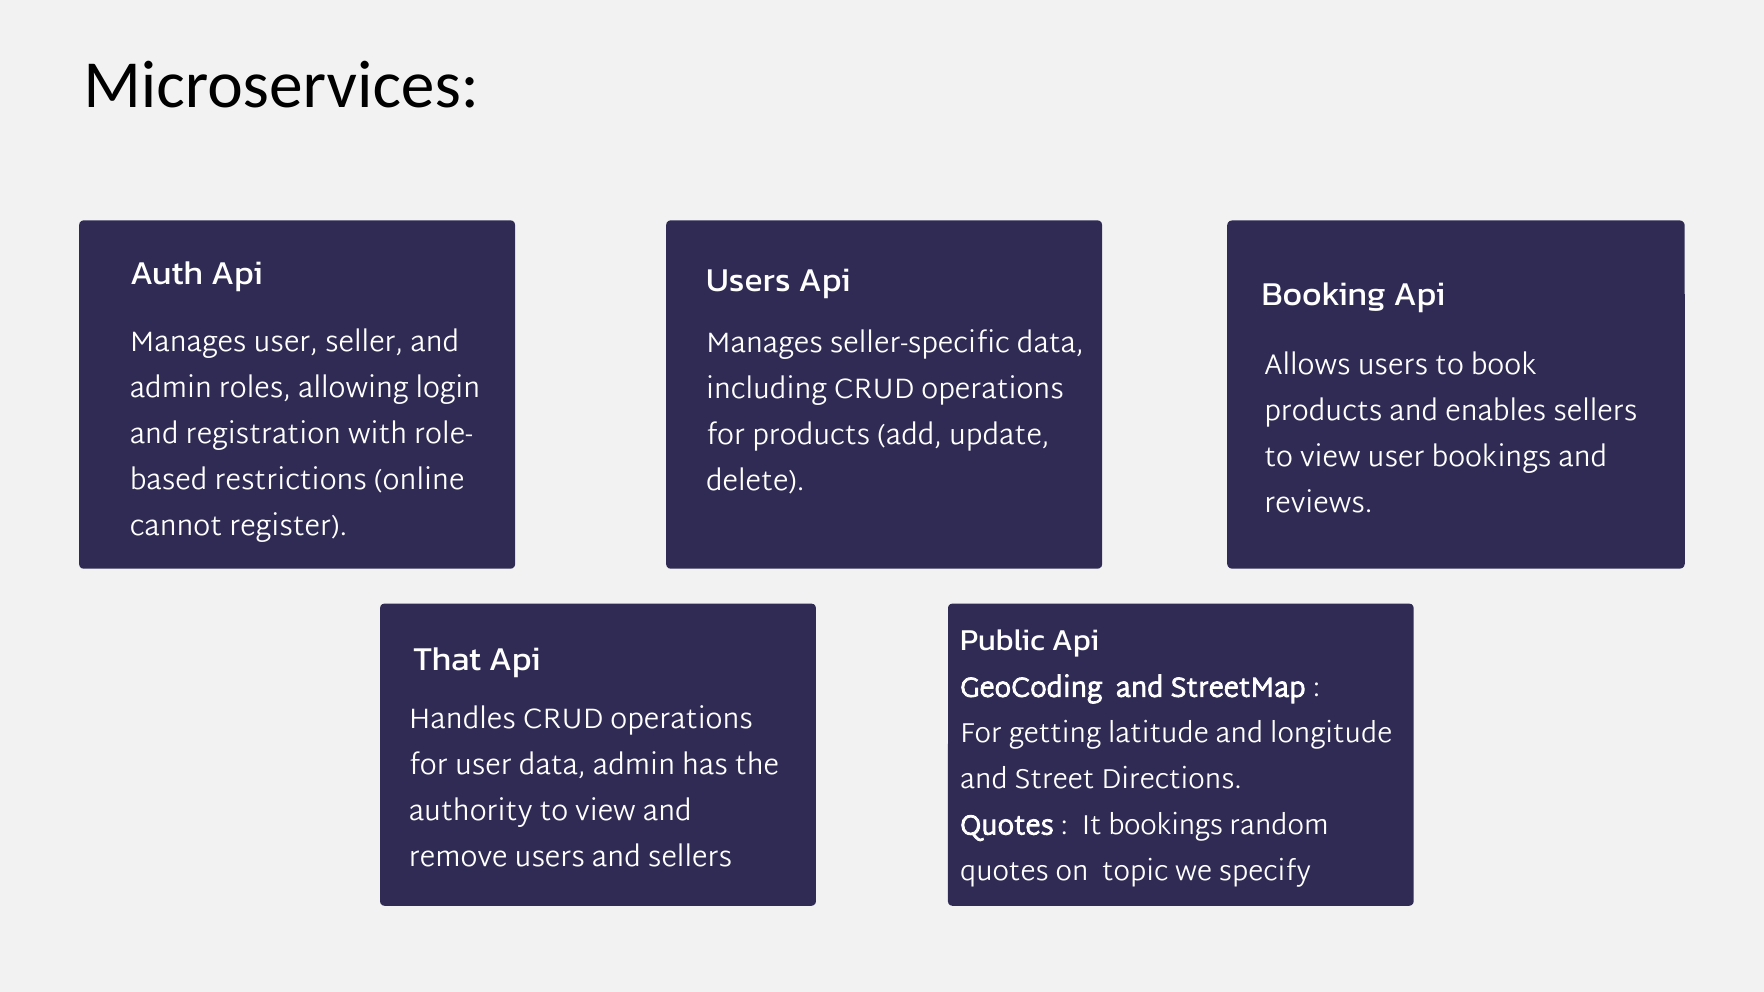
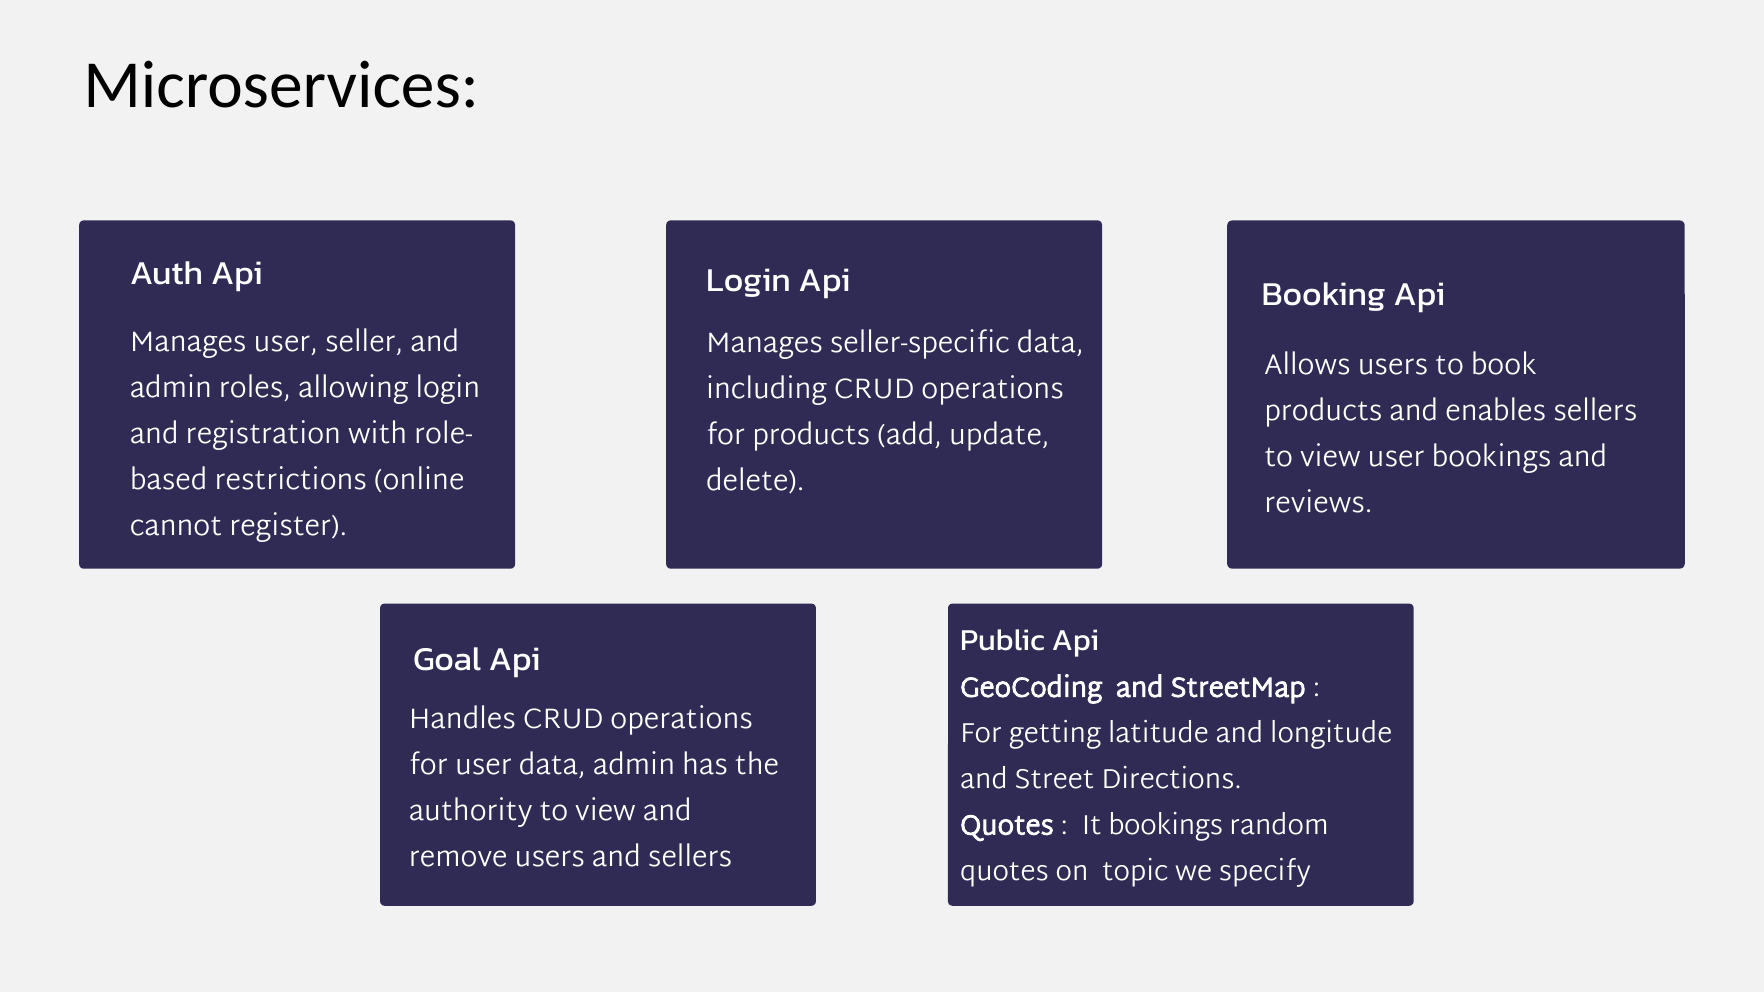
Users: Users -> Login (749, 280)
That: That -> Goal (447, 660)
